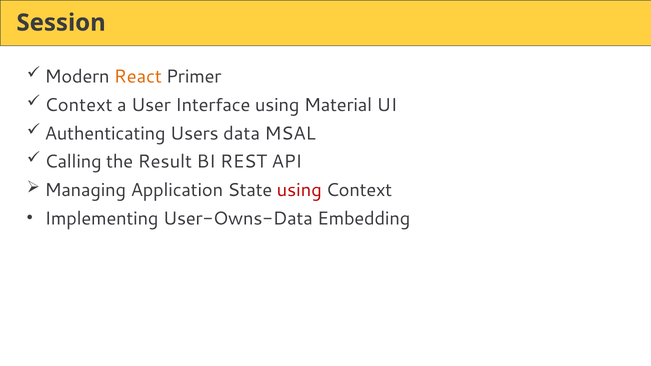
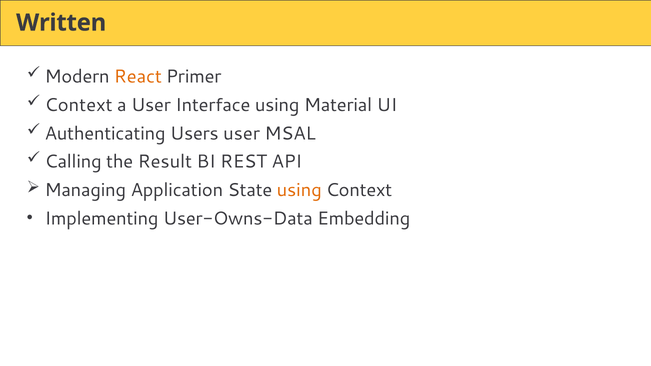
Session: Session -> Written (61, 23)
Users data: data -> user (242, 133)
using colour: red -> orange (299, 190)
